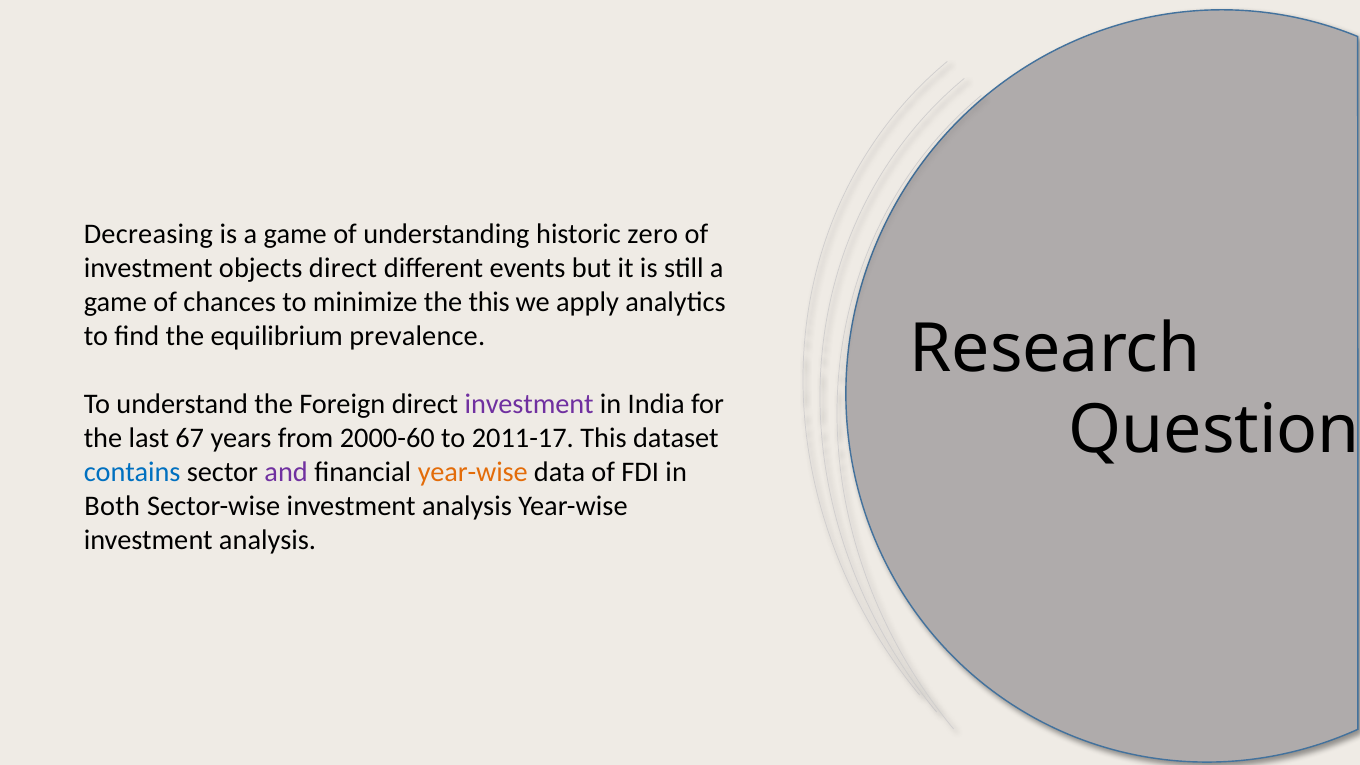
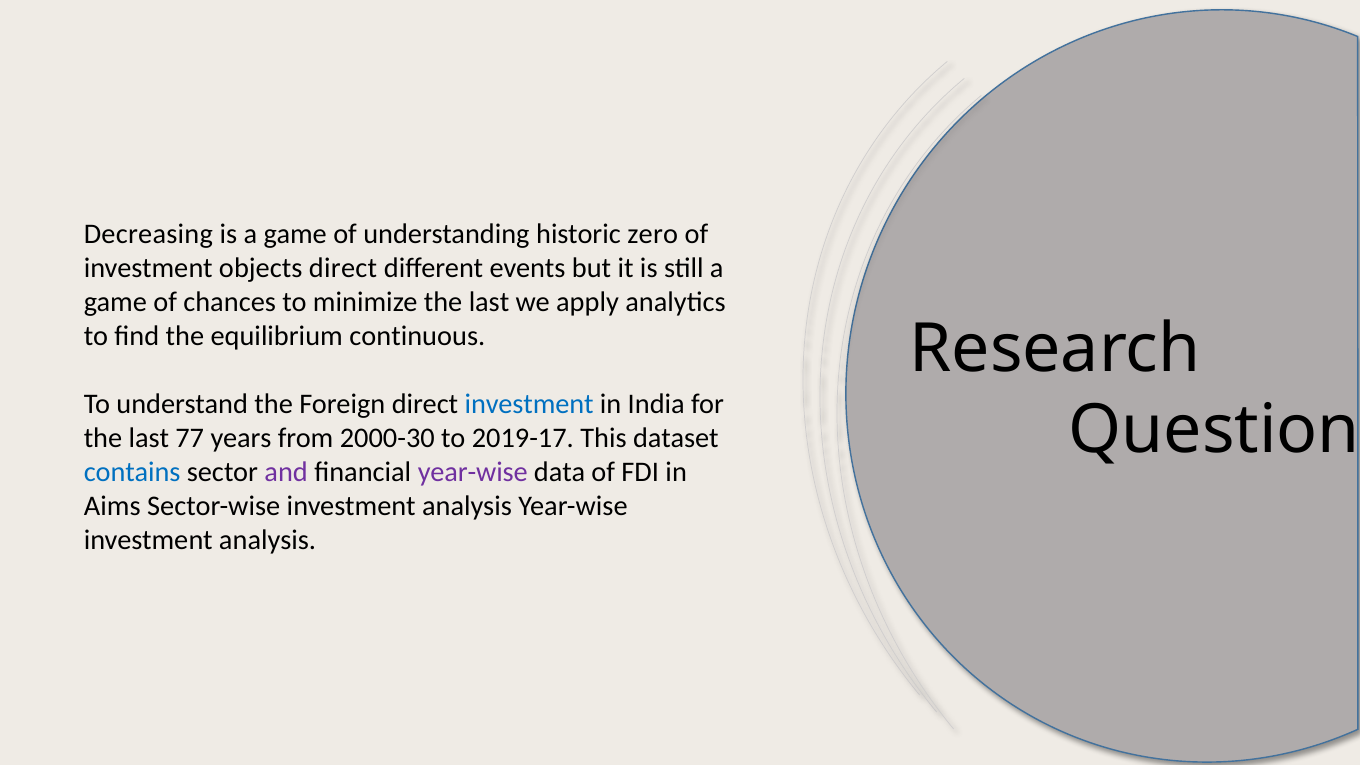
minimize the this: this -> last (489, 302)
prevalence: prevalence -> continuous (417, 336)
investment colour: purple -> blue (529, 404)
67: 67 -> 77 (190, 438)
2000-60: 2000-60 -> 2000-30 (387, 438)
2011-17: 2011-17 -> 2019-17 (523, 438)
year-wise colour: orange -> purple (473, 472)
Both: Both -> Aims (112, 507)
